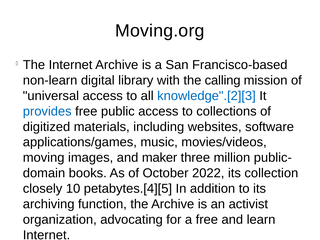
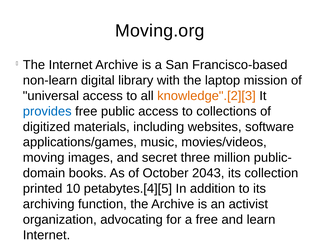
calling: calling -> laptop (223, 80)
knowledge".[2][3 colour: blue -> orange (206, 96)
maker: maker -> secret (159, 158)
2022: 2022 -> 2043 (208, 173)
closely: closely -> printed (43, 189)
